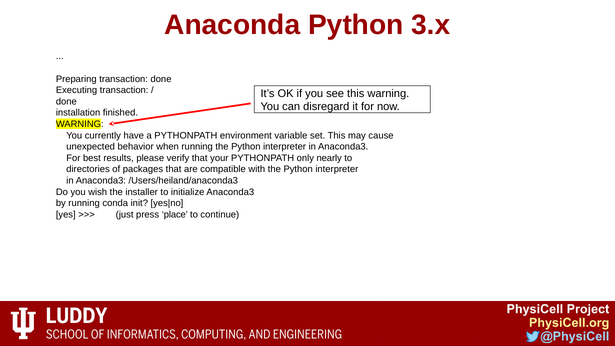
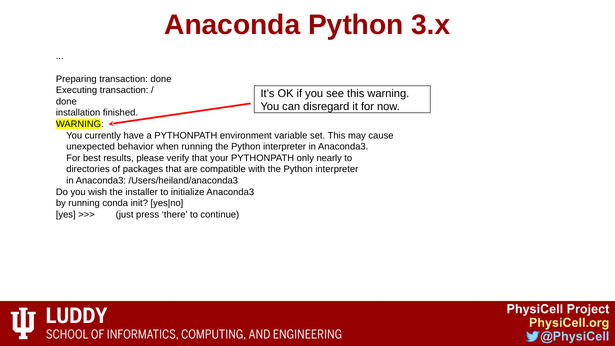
place: place -> there (175, 215)
